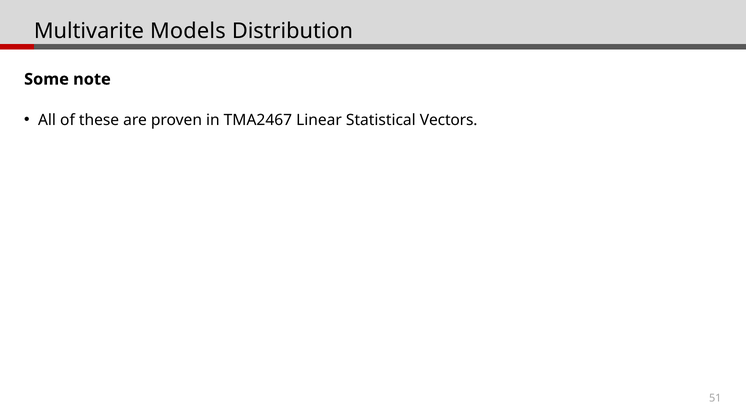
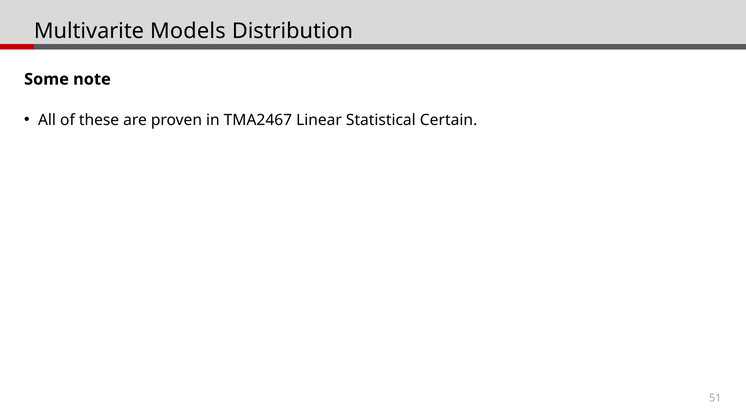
Vectors: Vectors -> Certain (449, 120)
